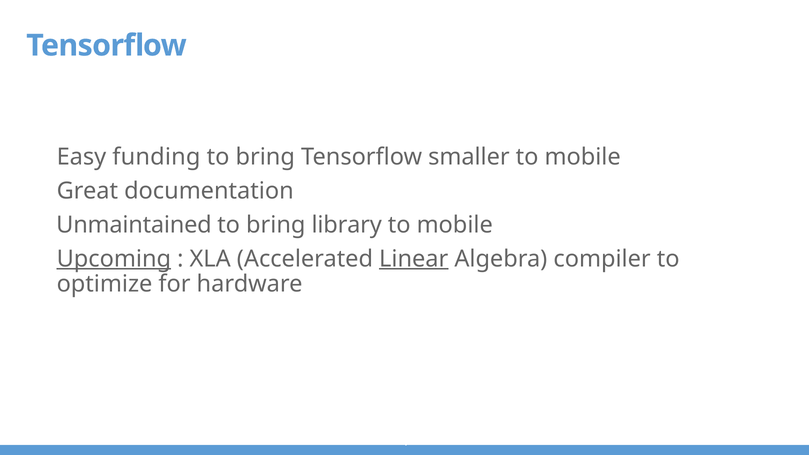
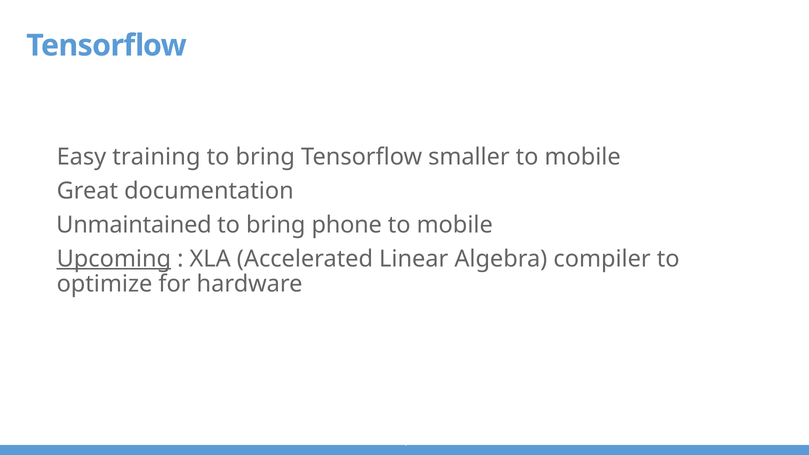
funding: funding -> training (156, 157)
library: library -> phone (347, 225)
Linear underline: present -> none (414, 259)
